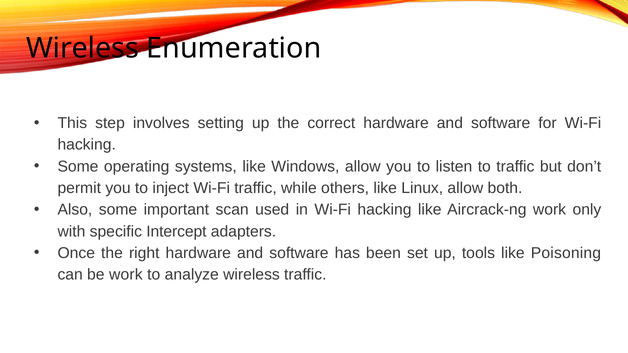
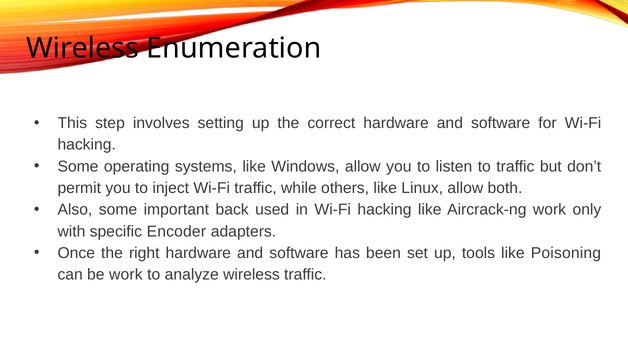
scan: scan -> back (232, 210)
Intercept: Intercept -> Encoder (176, 232)
